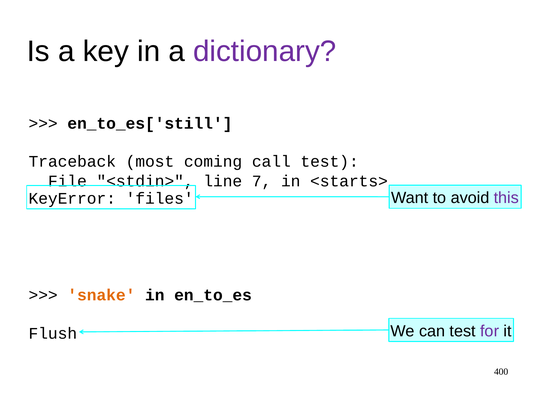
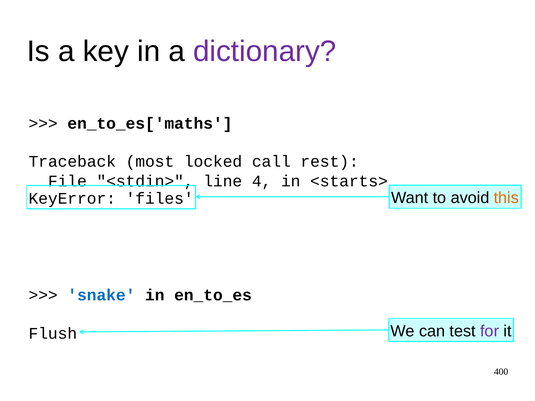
en_to_es['still: en_to_es['still -> en_to_es['maths (150, 124)
coming: coming -> locked (213, 162)
call test: test -> rest (330, 162)
7: 7 -> 4 (262, 181)
this colour: purple -> orange (506, 198)
snake colour: orange -> blue (101, 295)
